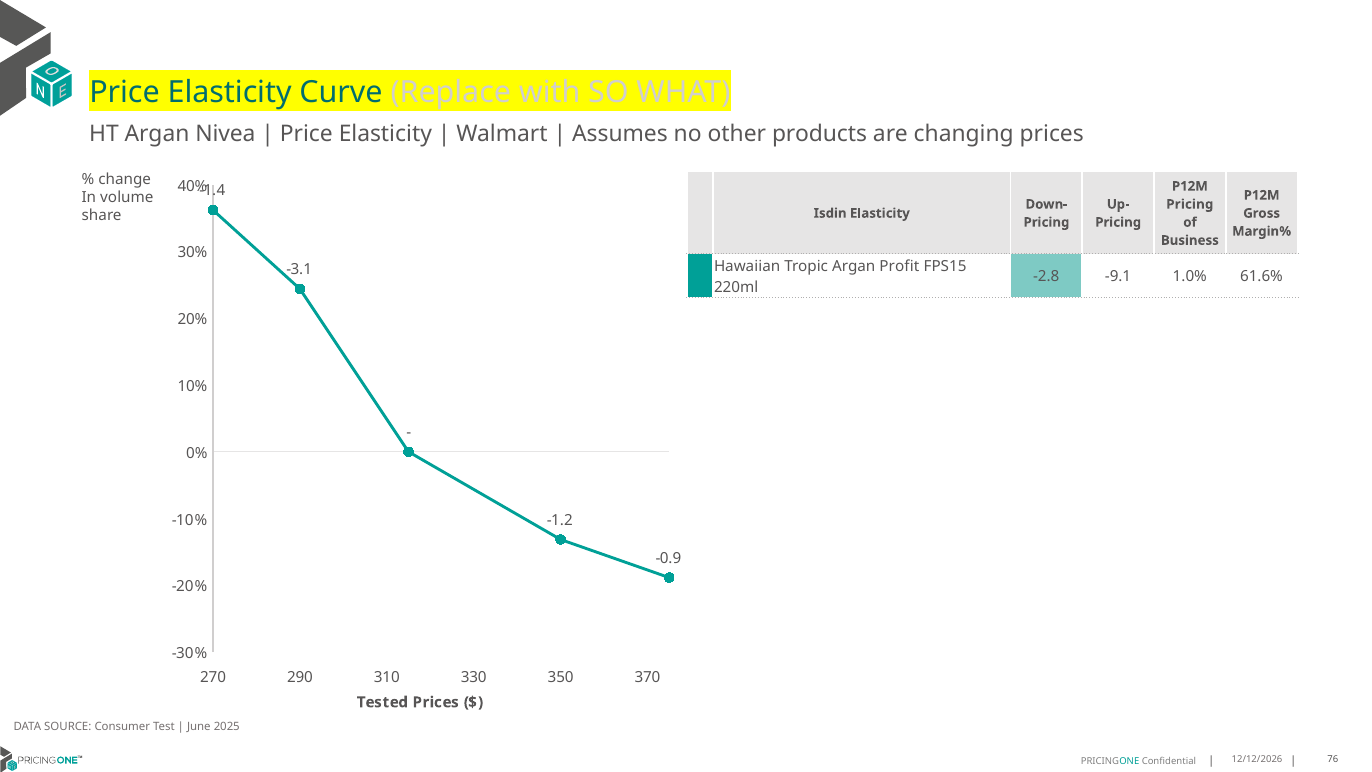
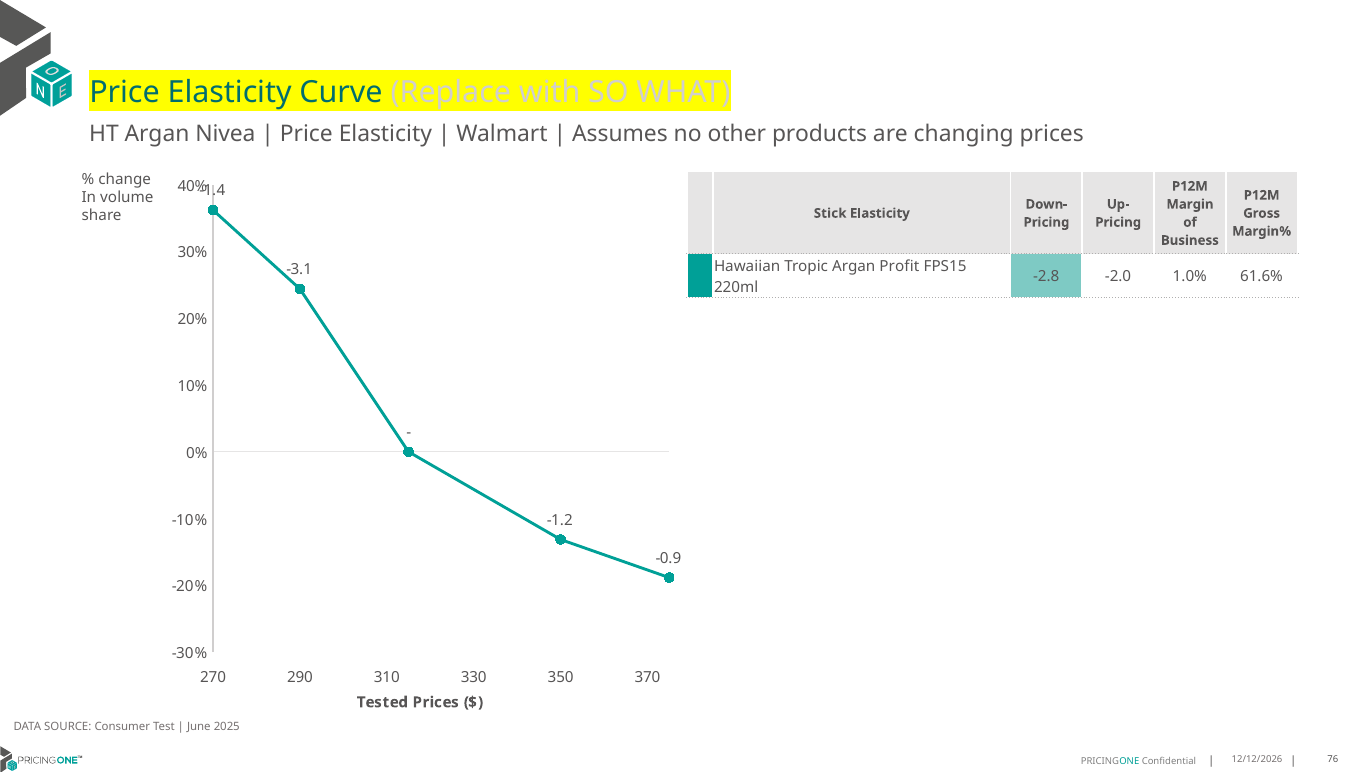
Pricing: Pricing -> Margin (1190, 204)
Isdin: Isdin -> Stick (830, 213)
-9.1: -9.1 -> -2.0 (1118, 276)
